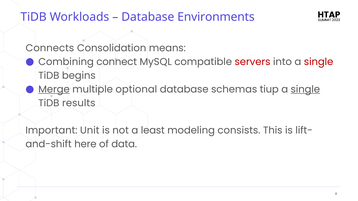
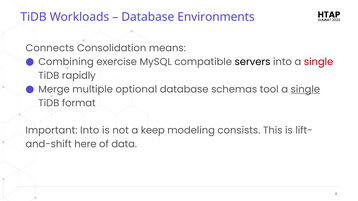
connect: connect -> exercise (117, 62)
servers colour: red -> black (253, 62)
begins: begins -> rapidly (79, 76)
Merge underline: present -> none (54, 89)
tiup: tiup -> tool (269, 89)
results: results -> format (79, 103)
Important Unit: Unit -> Into (90, 131)
least: least -> keep (153, 131)
